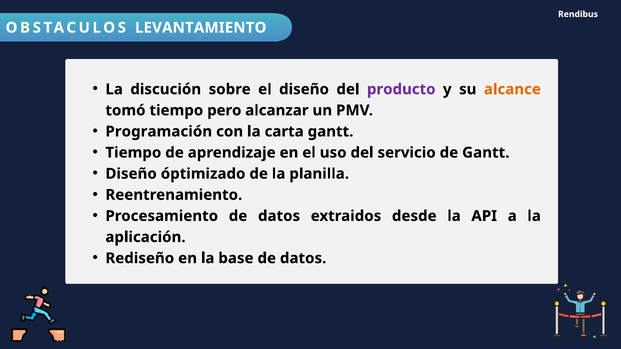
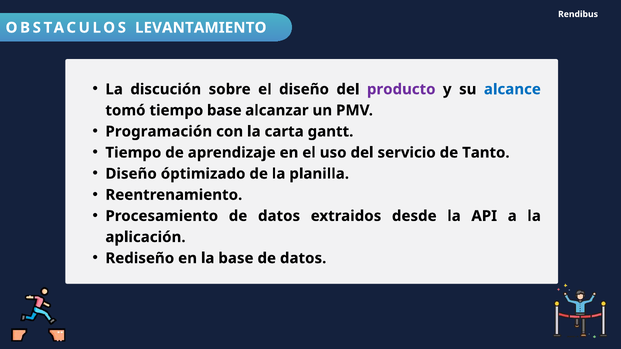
alcance colour: orange -> blue (512, 89)
tiempo pero: pero -> base (224, 110)
de Gantt: Gantt -> Tanto (486, 153)
